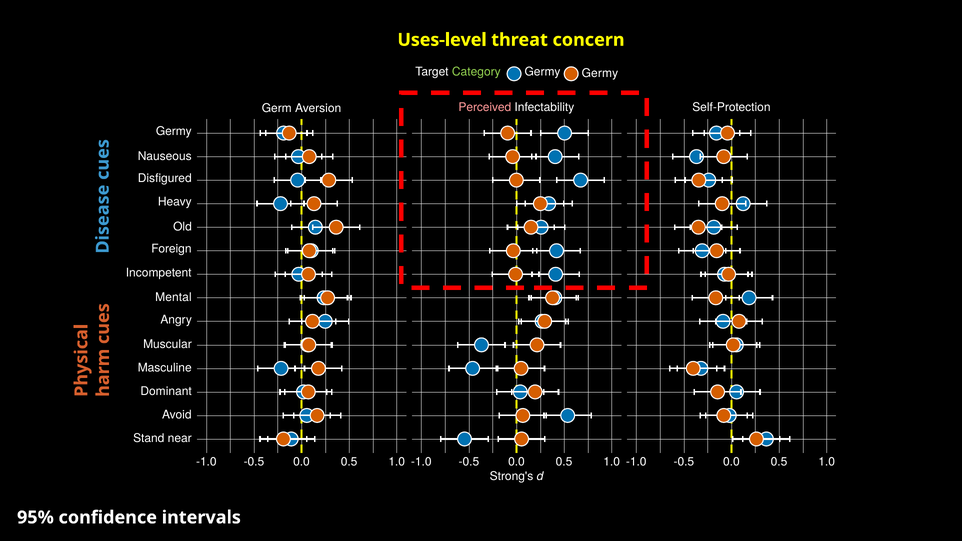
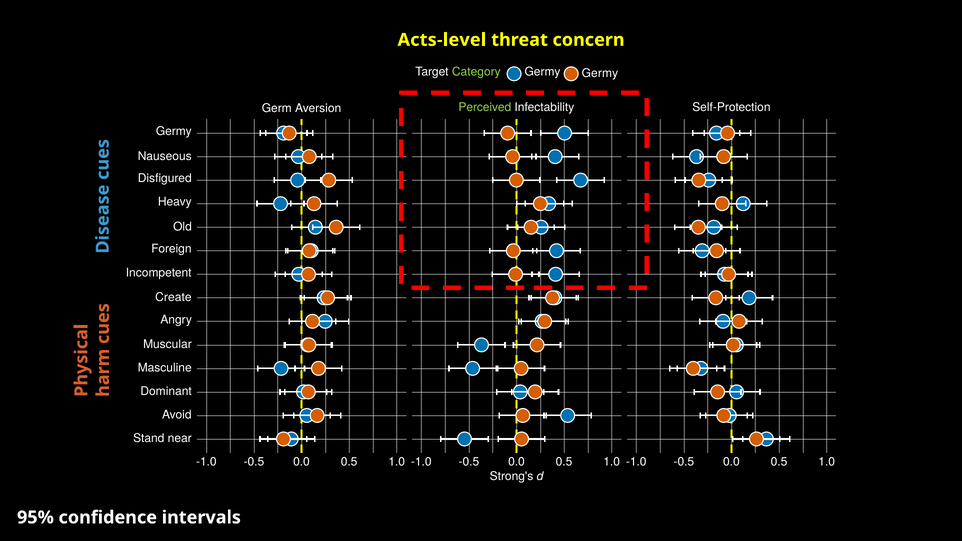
Uses-level: Uses-level -> Acts-level (442, 40)
Perceived colour: pink -> light green (485, 107)
Mental: Mental -> Create (173, 297)
